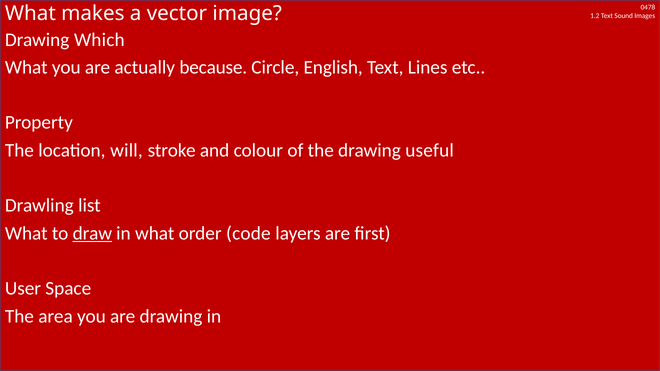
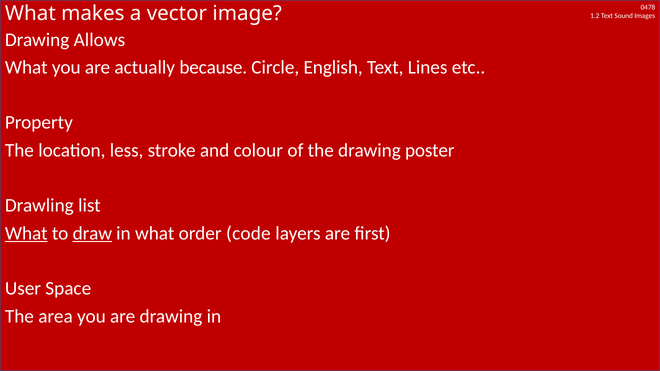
Which: Which -> Allows (99, 40)
will: will -> less (127, 150)
useful: useful -> poster (430, 150)
What underline: none -> present (26, 233)
